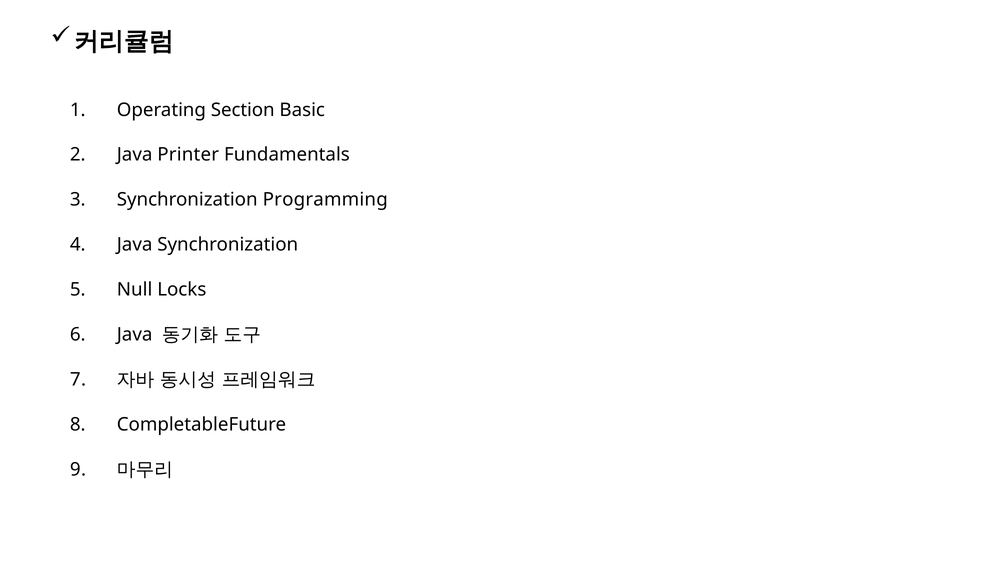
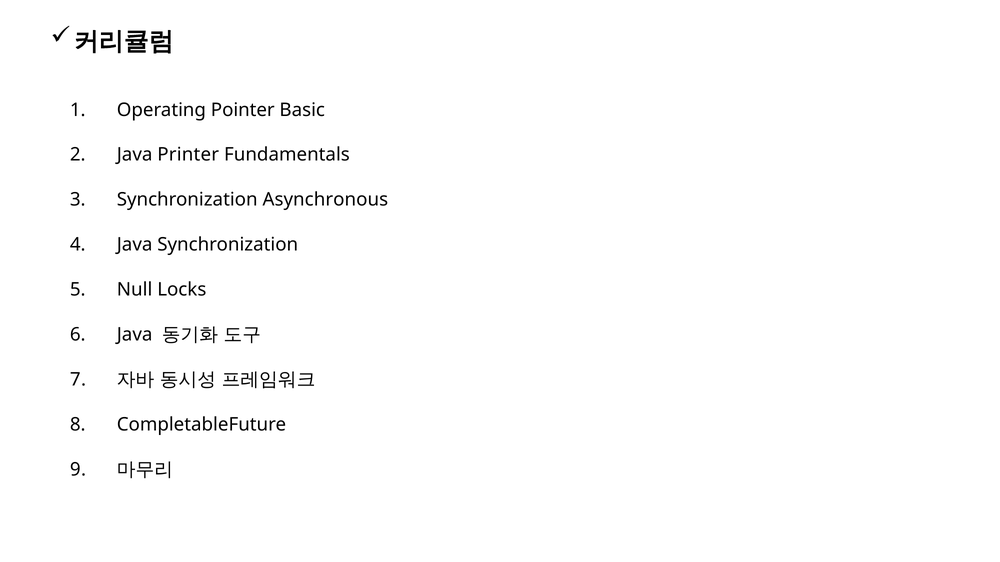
Section: Section -> Pointer (243, 110)
Programming: Programming -> Asynchronous (325, 200)
